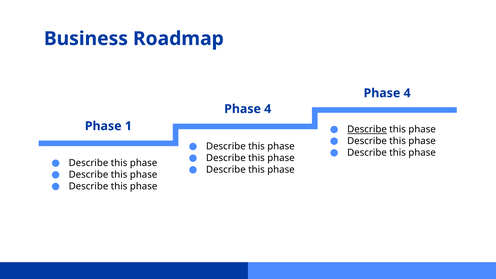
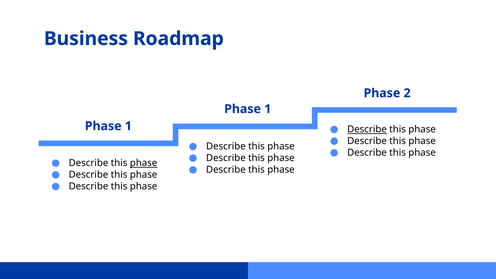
4: 4 -> 2 (407, 93)
4: 4 -> 1 (268, 109)
phase underline: none -> present (144, 163)
